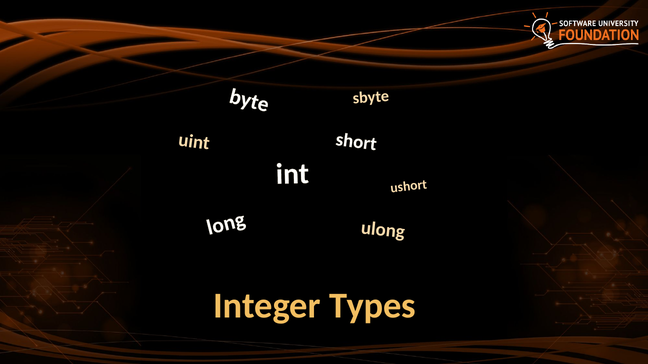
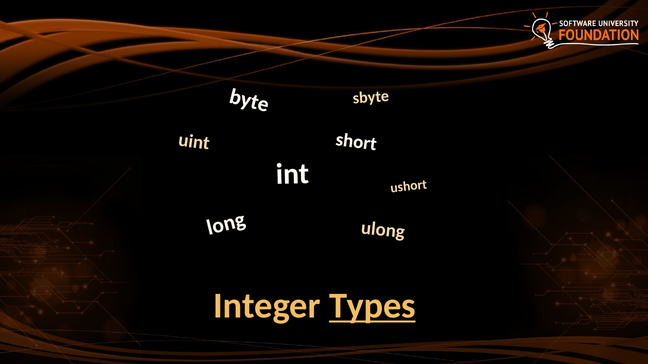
Types underline: none -> present (372, 306)
